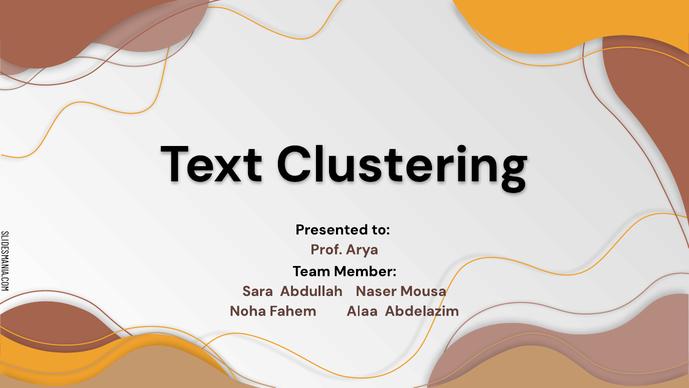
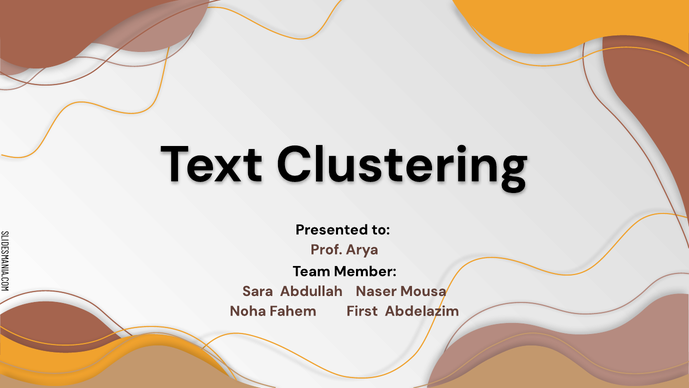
Alaa: Alaa -> First (362, 311)
